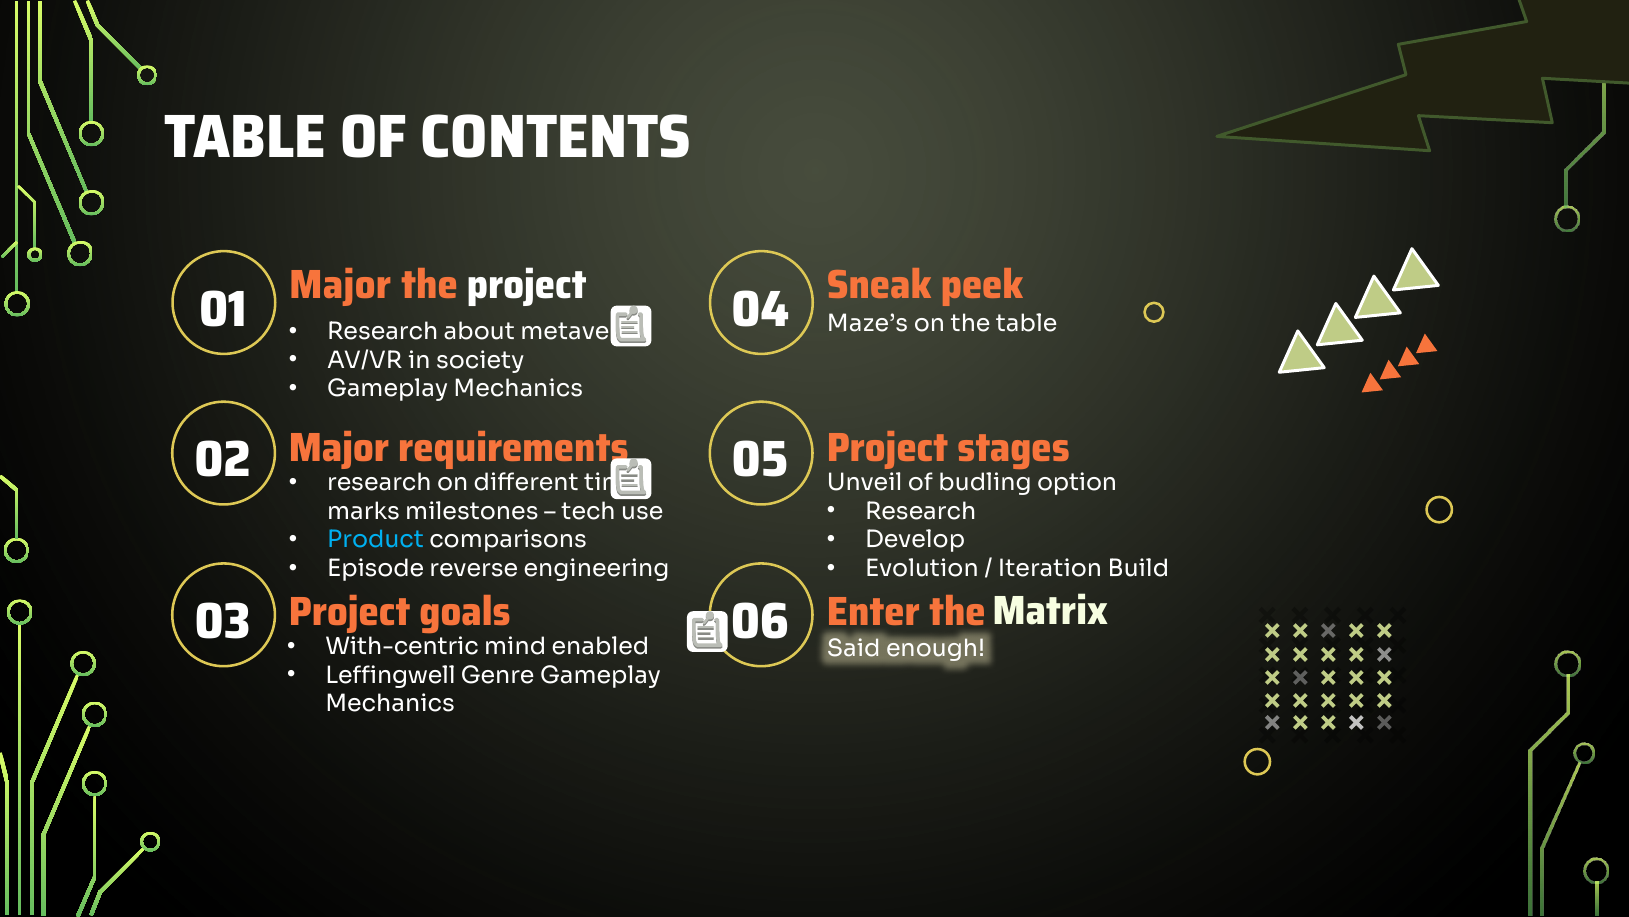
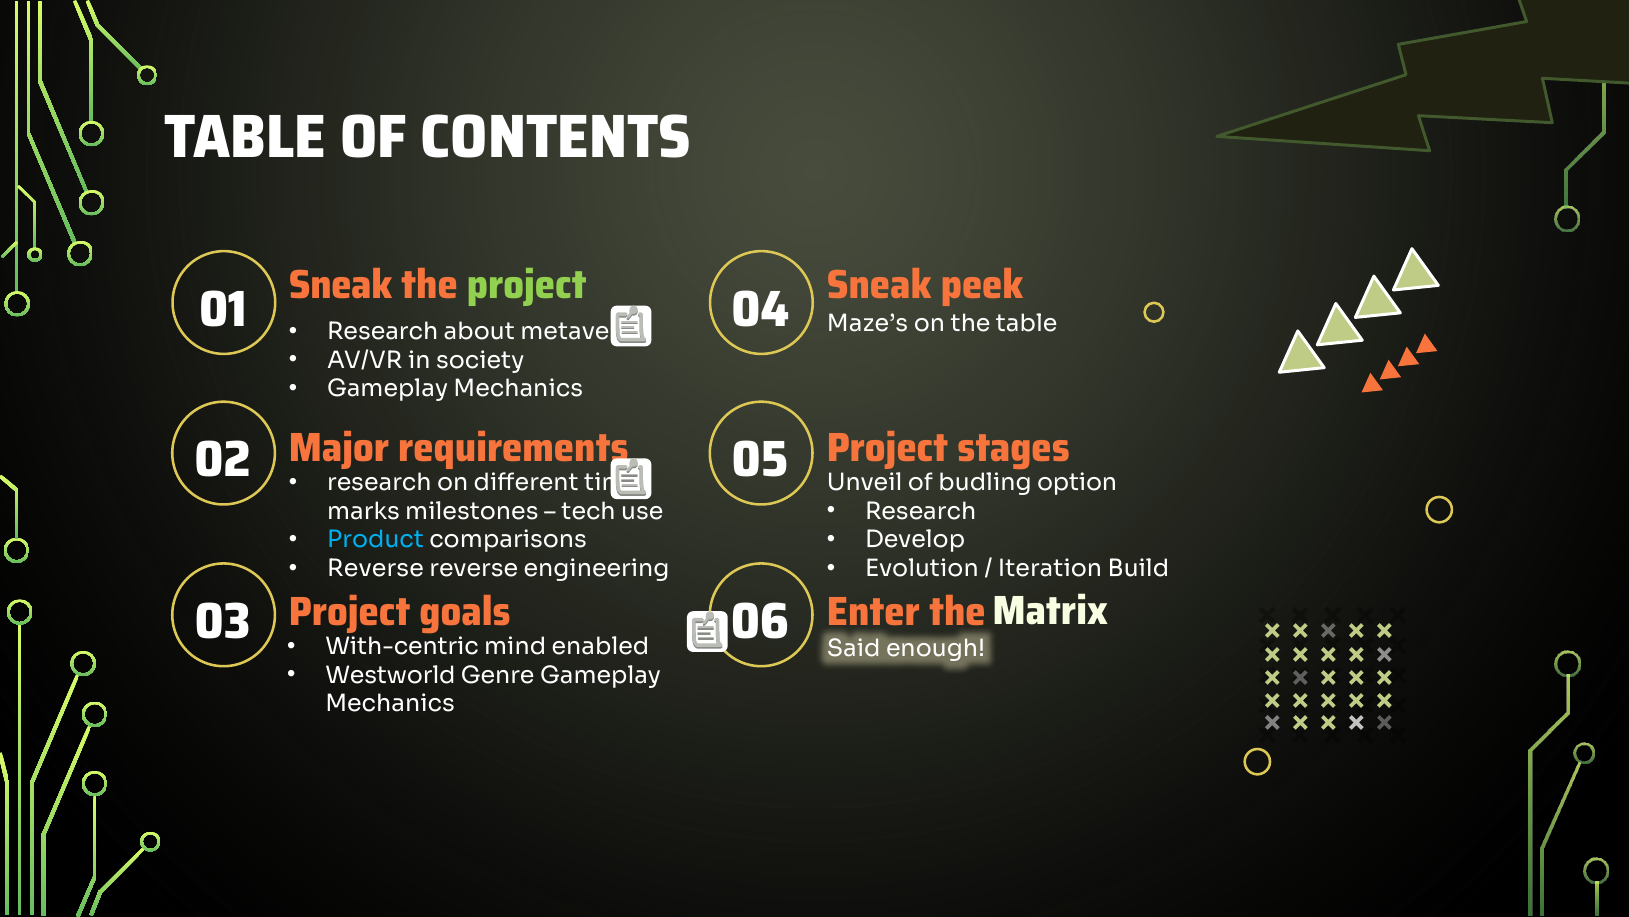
Major: Major -> Sneak (341, 285)
project colour: white -> light green (527, 285)
Episode: Episode -> Reverse (376, 568)
Leffingwell: Leffingwell -> Westworld (390, 675)
